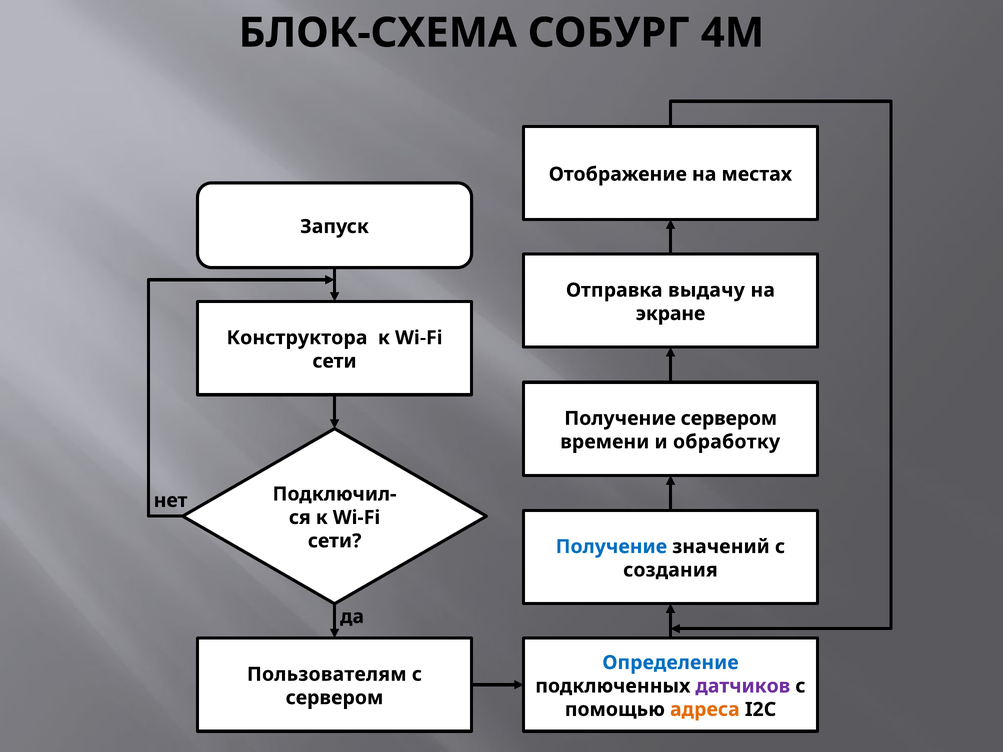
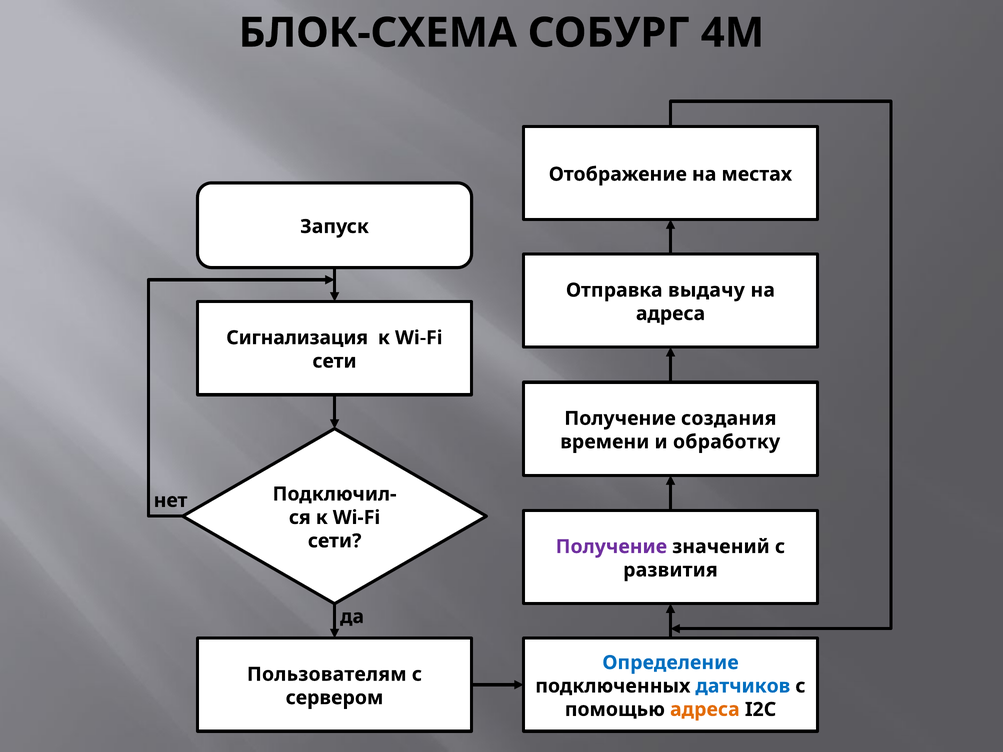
экране: экране -> адреса (671, 314)
Конструктора: Конструктора -> Сигнализация (297, 338)
Получение сервером: сервером -> создания (729, 419)
Получение colour: blue -> purple (611, 547)
создания: создания -> развития (670, 570)
датчиков colour: purple -> blue (743, 686)
